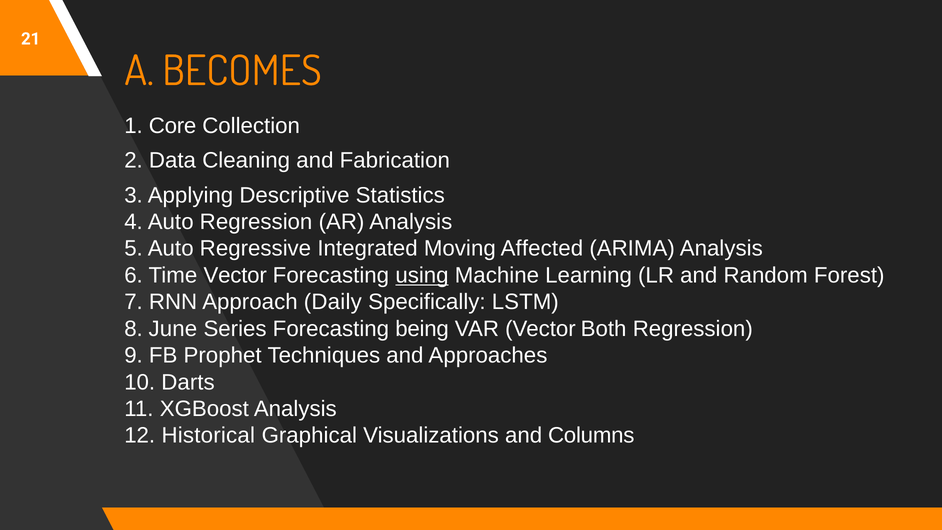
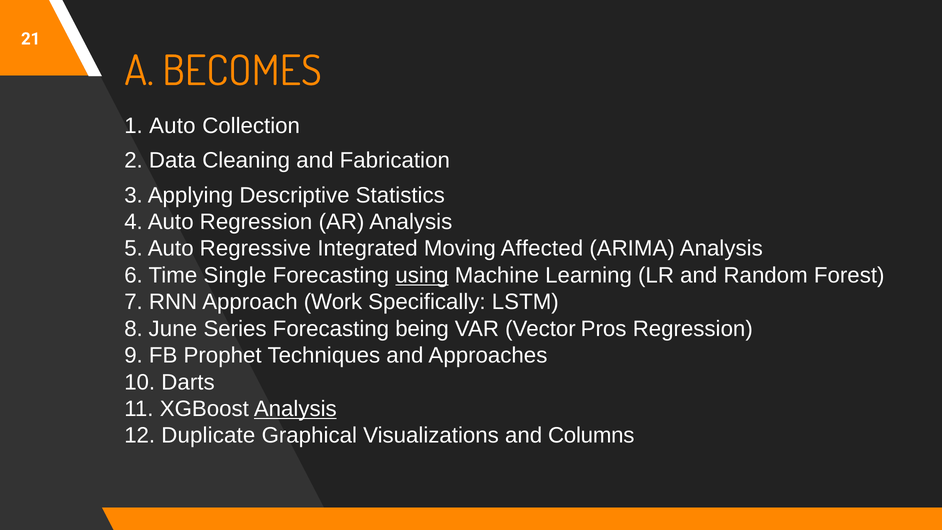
1 Core: Core -> Auto (172, 126)
Time Vector: Vector -> Single (235, 275)
Daily: Daily -> Work (333, 302)
Both: Both -> Pros (604, 329)
Analysis underline: none -> present (295, 409)
Historical: Historical -> Duplicate (208, 436)
